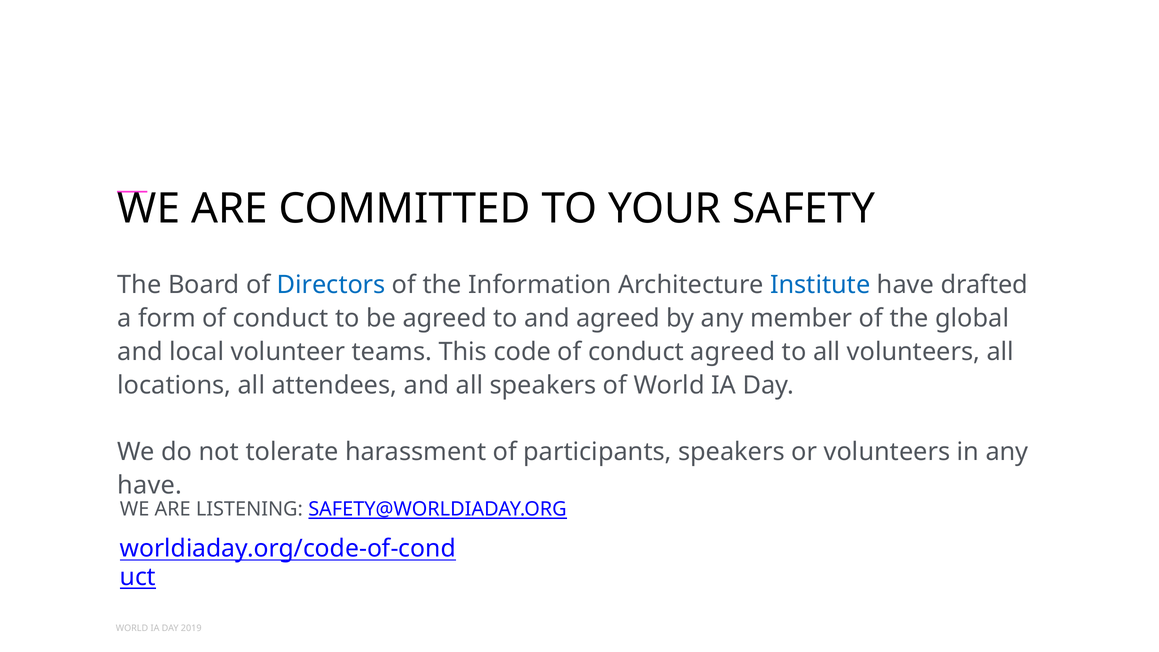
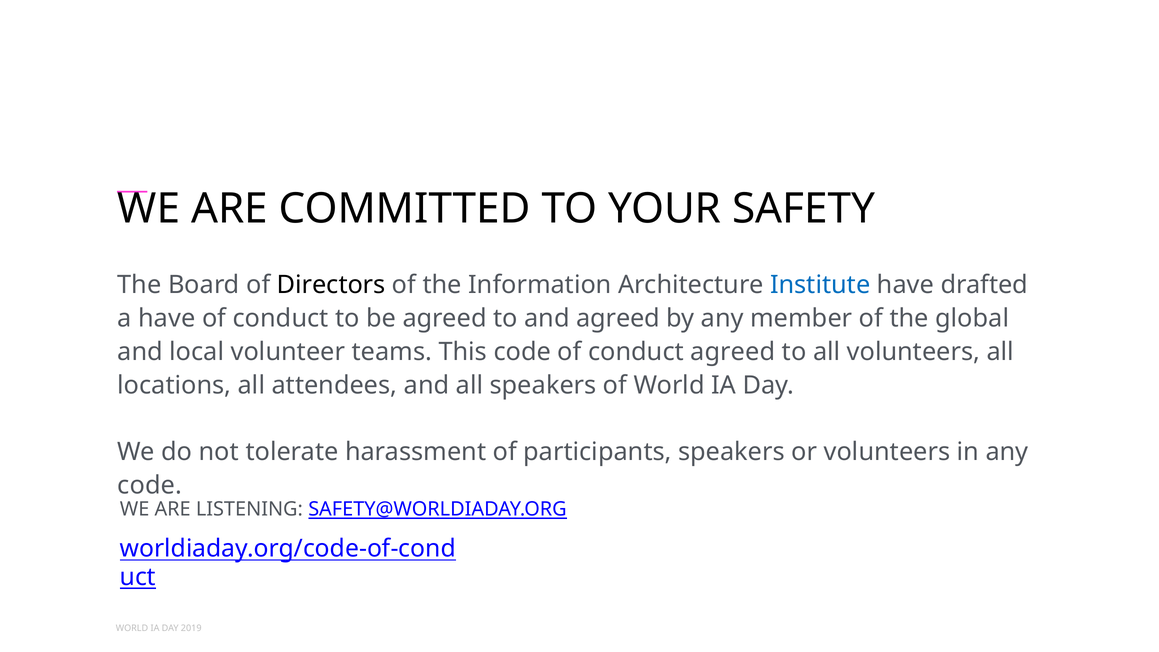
Directors colour: blue -> black (331, 285)
a form: form -> have (167, 318)
have: have -> code (150, 486)
